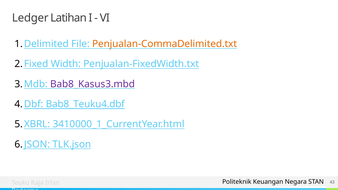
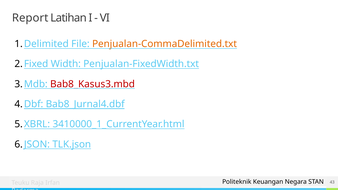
Ledger: Ledger -> Report (30, 18)
Bab8_Kasus3.mbd colour: purple -> red (93, 84)
Bab8_Teuku4.dbf: Bab8_Teuku4.dbf -> Bab8_Jurnal4.dbf (85, 104)
